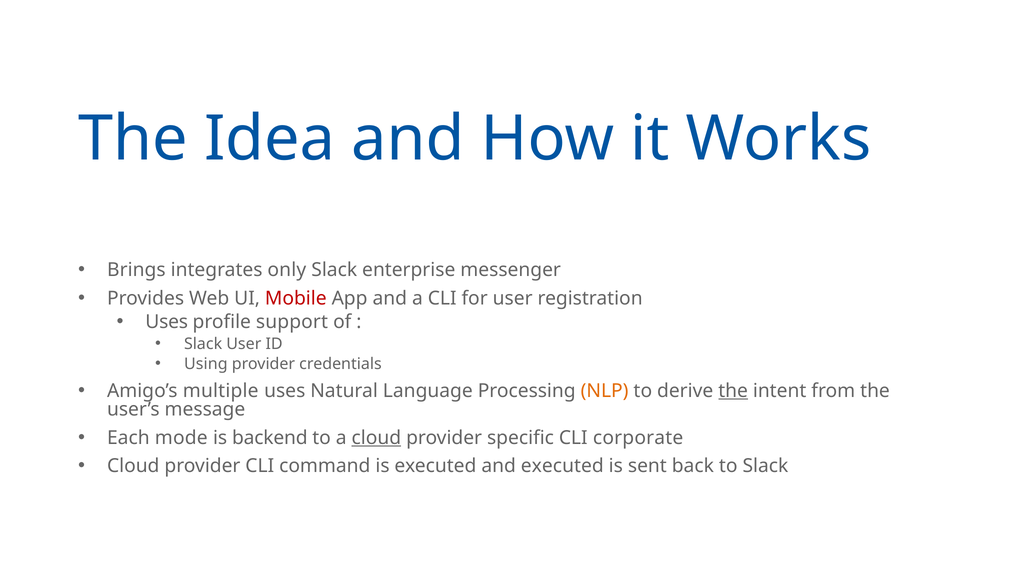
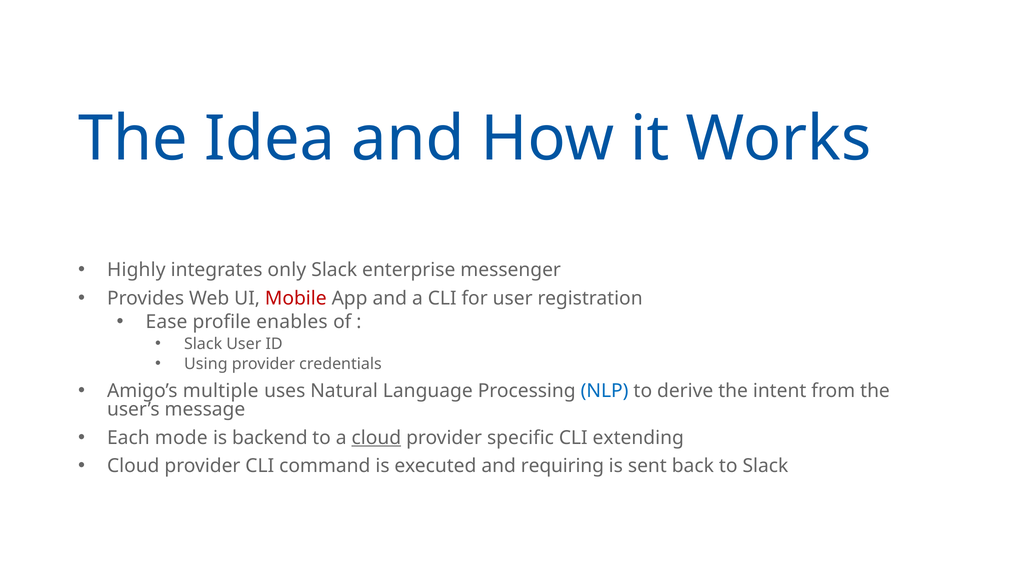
Brings: Brings -> Highly (136, 270)
Uses: Uses -> Ease (167, 322)
support: support -> enables (292, 322)
NLP colour: orange -> blue (605, 391)
the underline: present -> none (733, 391)
corporate: corporate -> extending (638, 438)
and executed: executed -> requiring (562, 466)
